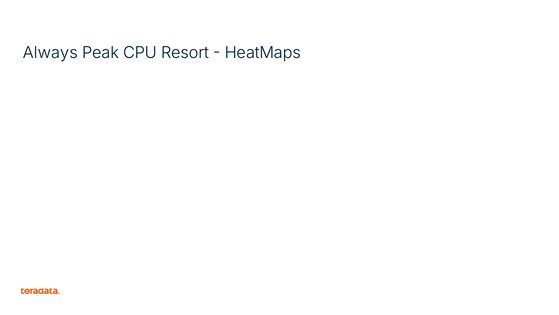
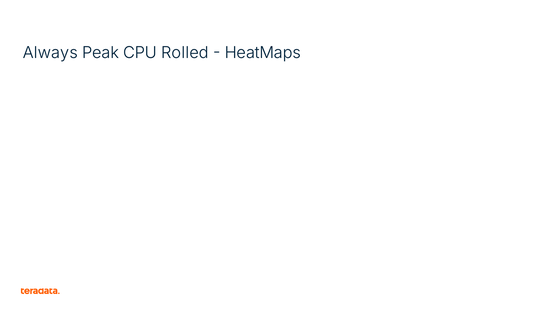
Resort: Resort -> Rolled (185, 53)
